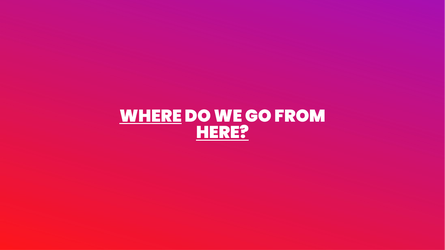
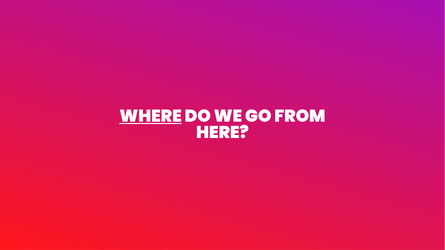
HERE underline: present -> none (222, 133)
